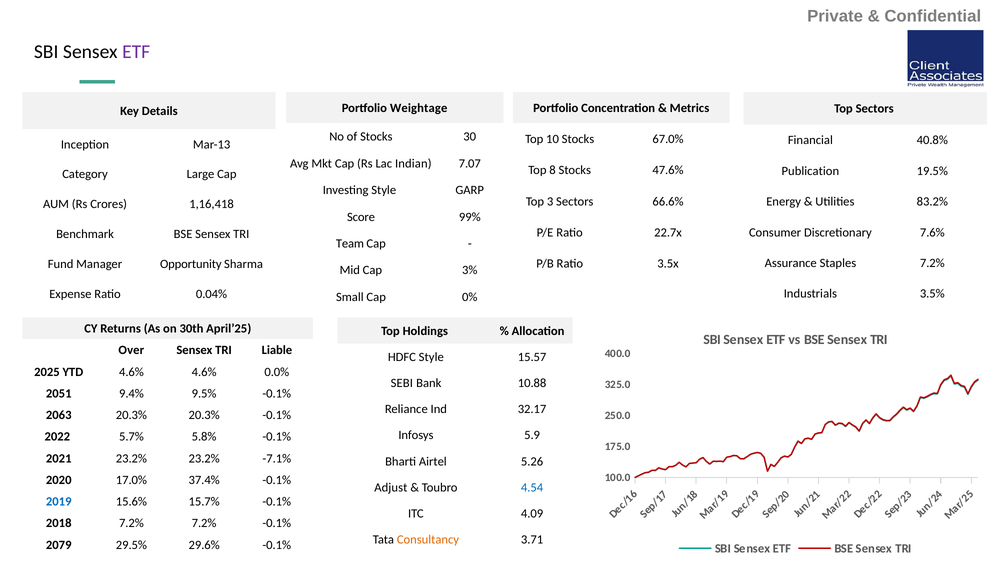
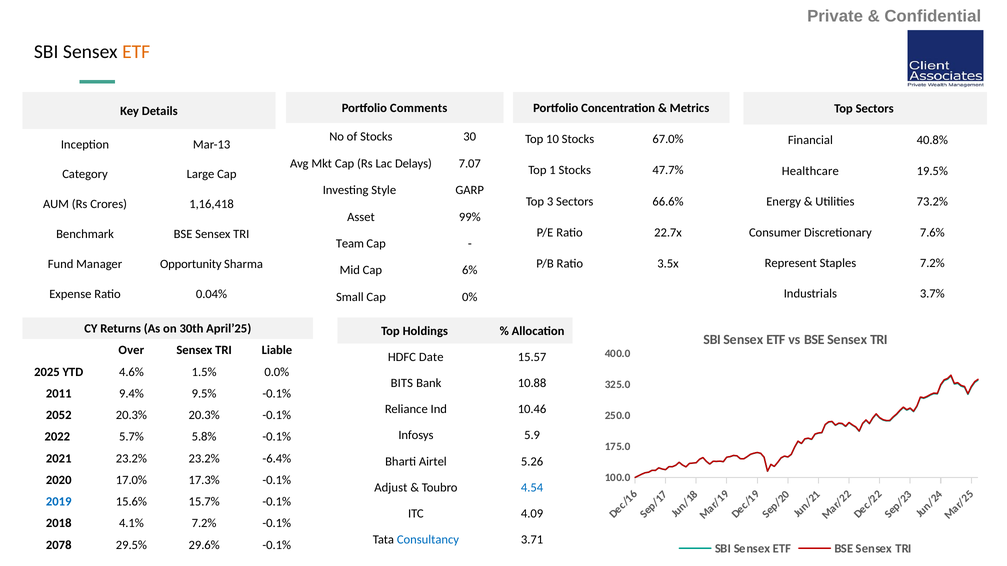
ETF colour: purple -> orange (136, 52)
Weightage: Weightage -> Comments (419, 108)
Indian: Indian -> Delays (413, 164)
Top 8: 8 -> 1 (553, 170)
47.6%: 47.6% -> 47.7% (668, 170)
Publication: Publication -> Healthcare (810, 171)
83.2%: 83.2% -> 73.2% (932, 202)
Score: Score -> Asset (361, 217)
Assurance: Assurance -> Represent (791, 263)
3%: 3% -> 6% (470, 270)
3.5%: 3.5% -> 3.7% (932, 294)
HDFC Style: Style -> Date (431, 357)
4.6% 4.6%: 4.6% -> 1.5% (204, 372)
SEBI: SEBI -> BITS (402, 383)
2051: 2051 -> 2011 (59, 394)
32.17: 32.17 -> 10.46 (532, 410)
2063: 2063 -> 2052 (59, 415)
-7.1%: -7.1% -> -6.4% (277, 459)
37.4%: 37.4% -> 17.3% (204, 480)
2018 7.2%: 7.2% -> 4.1% (131, 524)
Consultancy colour: orange -> blue (428, 540)
2079: 2079 -> 2078 (59, 545)
